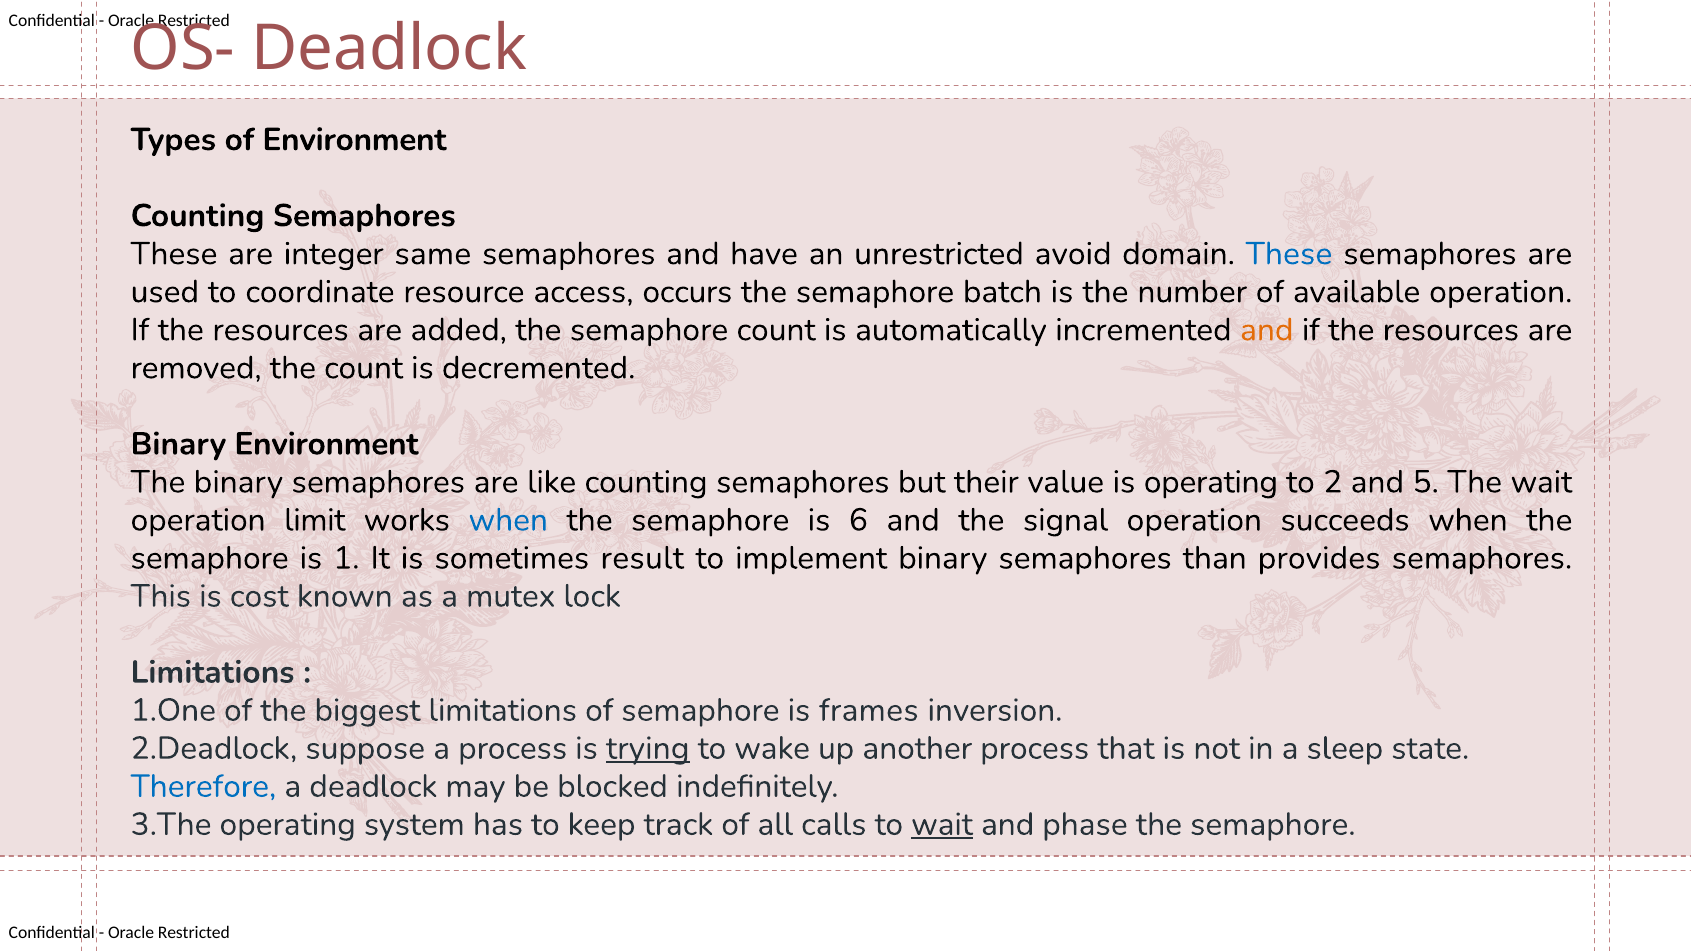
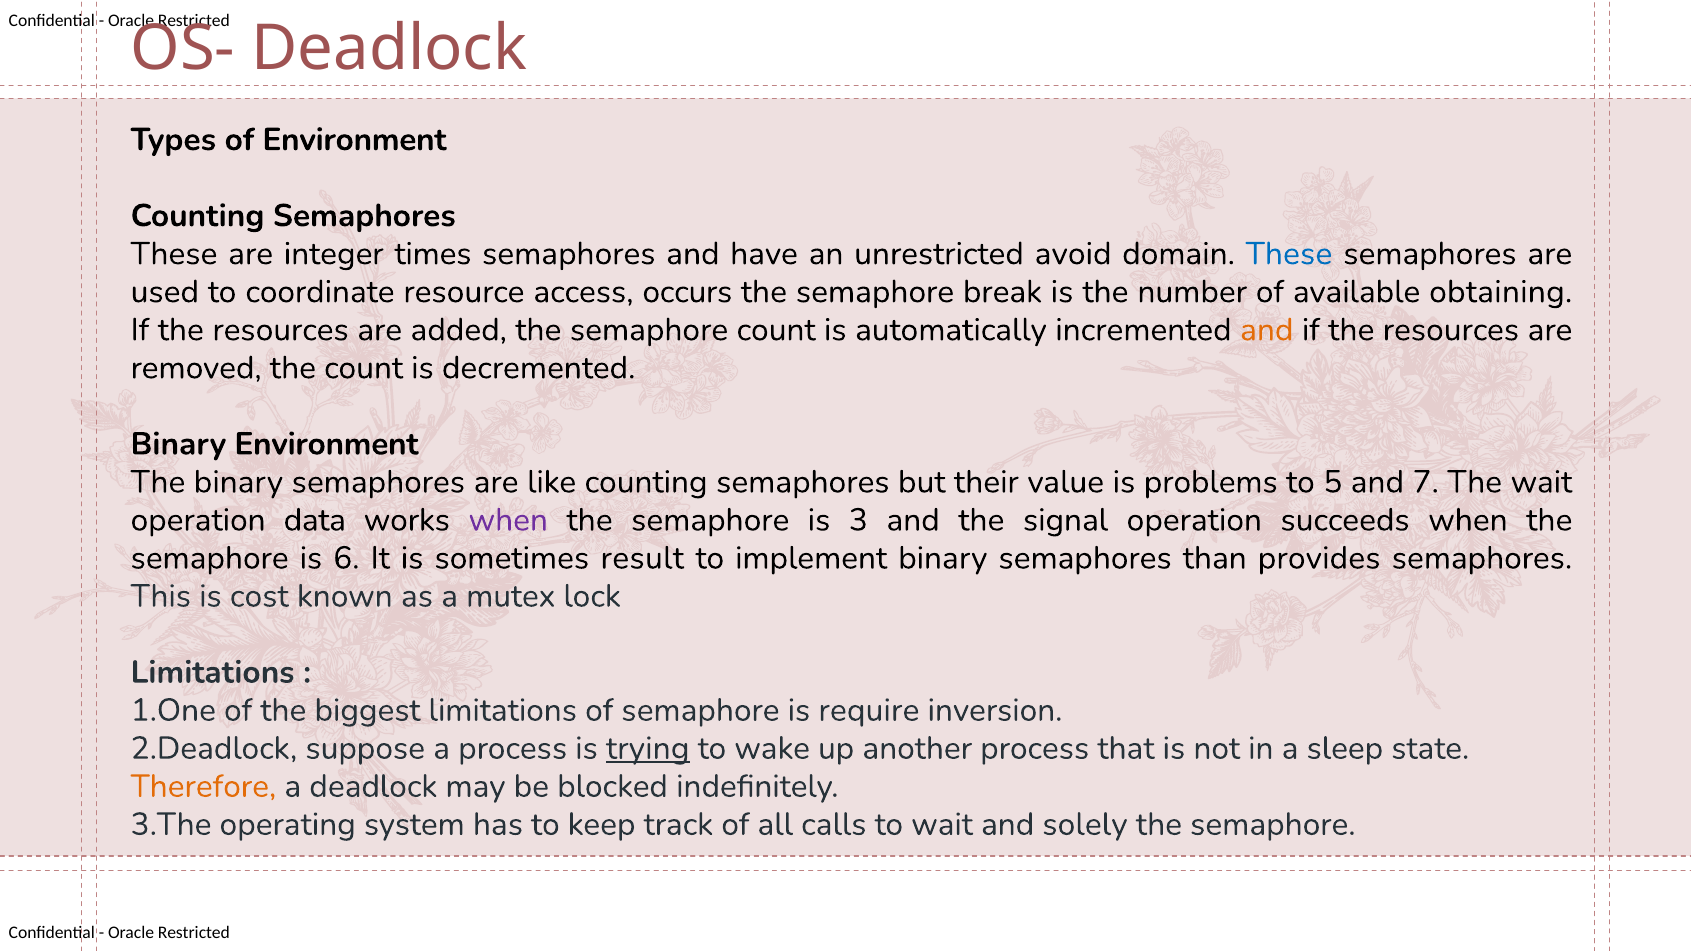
same: same -> times (433, 254)
batch: batch -> break (1002, 292)
available operation: operation -> obtaining (1501, 292)
is operating: operating -> problems (1211, 482)
2: 2 -> 5 (1333, 482)
5: 5 -> 7 (1426, 482)
limit: limit -> data (315, 520)
when colour: blue -> purple (508, 520)
6: 6 -> 3 (858, 520)
1: 1 -> 6 (346, 558)
frames: frames -> require (869, 710)
Therefore colour: blue -> orange (203, 786)
wait underline: present -> none (942, 824)
phase: phase -> solely (1085, 824)
